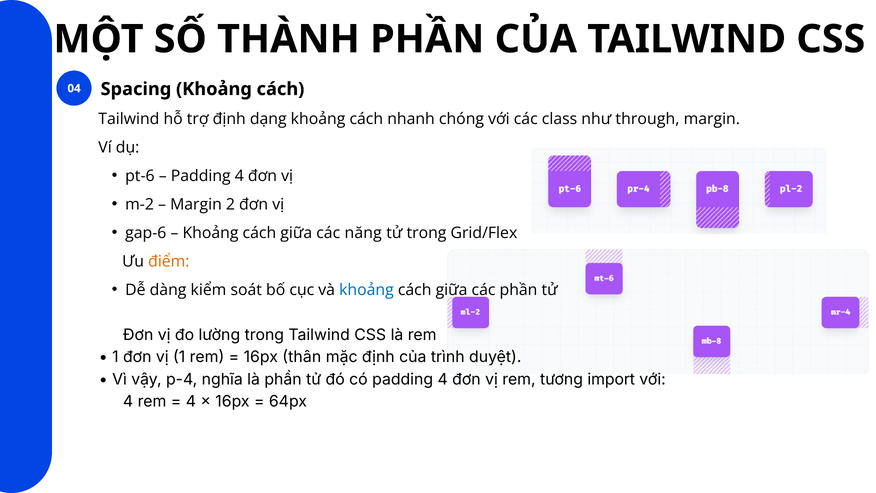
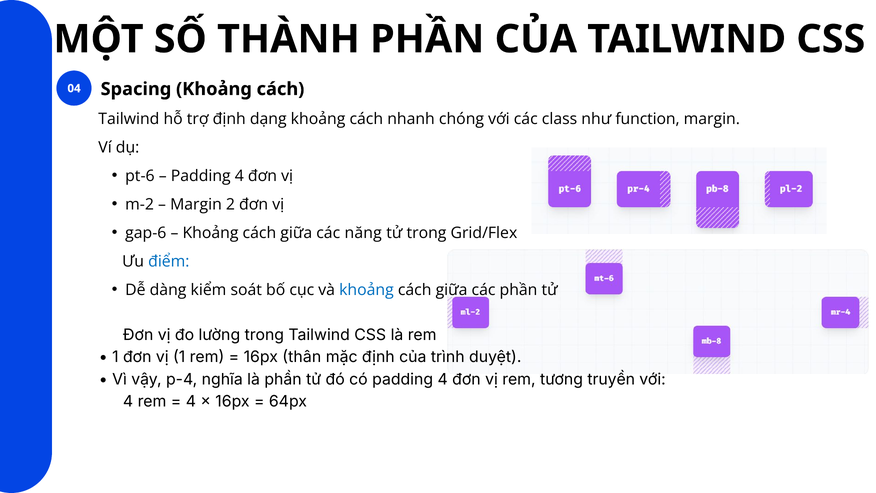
through: through -> function (648, 119)
điểm colour: orange -> blue (169, 261)
import: import -> truyền (611, 379)
